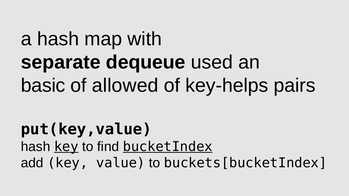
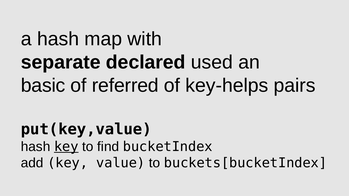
dequeue: dequeue -> declared (146, 62)
allowed: allowed -> referred (125, 86)
bucketIndex underline: present -> none (168, 147)
